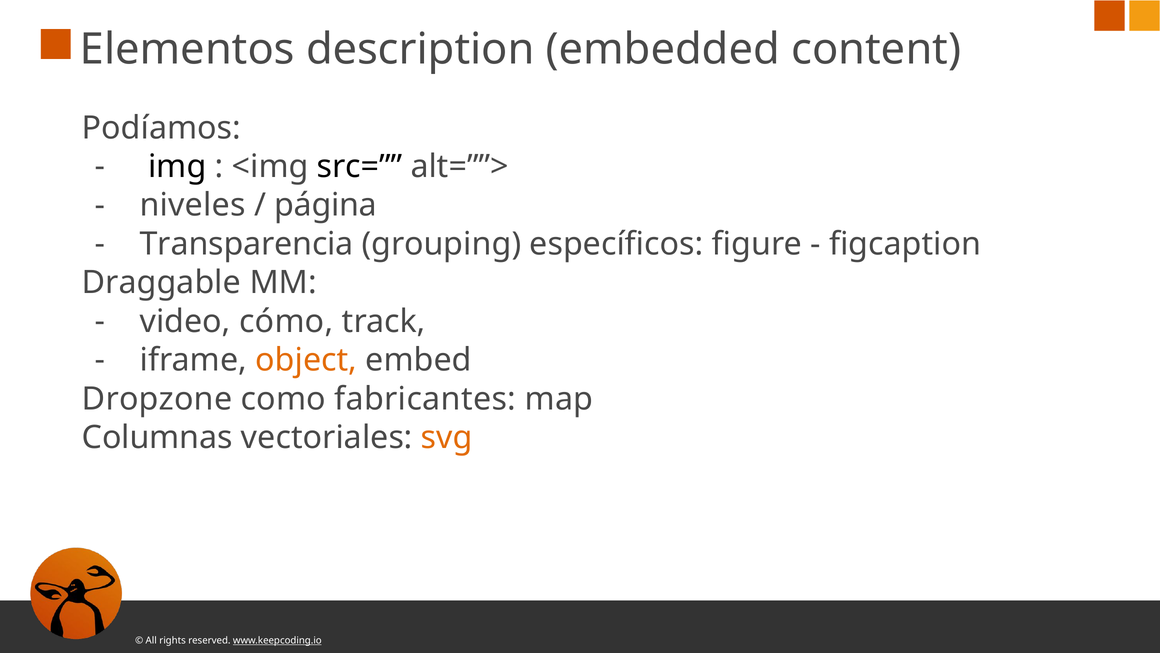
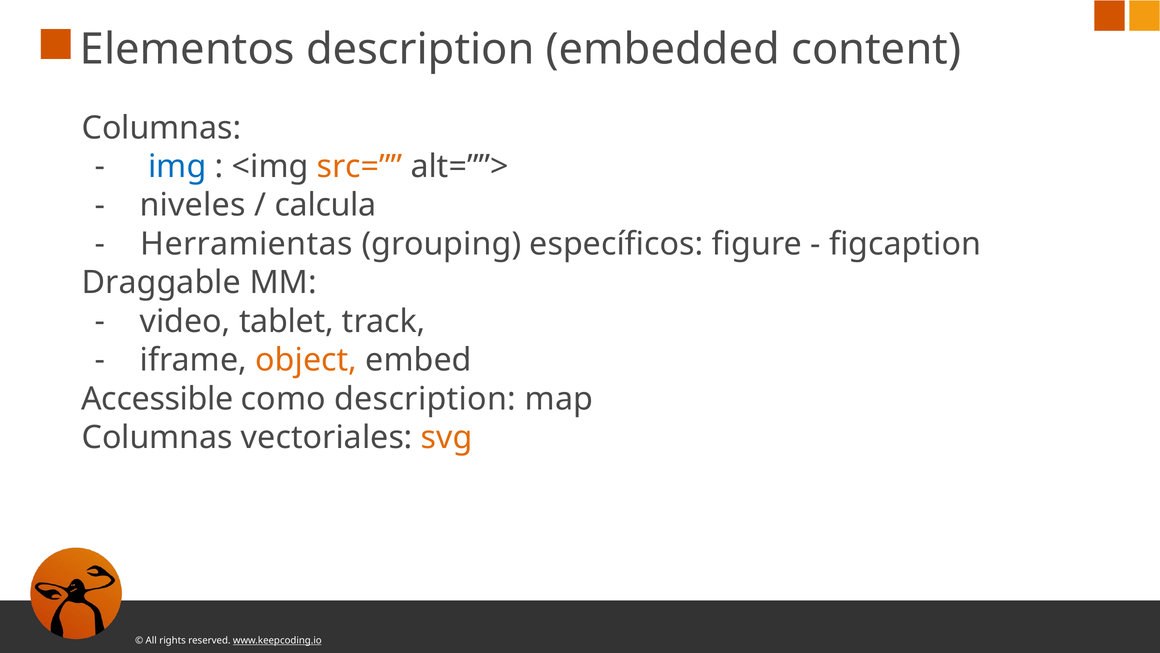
Podíamos: Podíamos -> Columnas (162, 128)
img colour: black -> blue (177, 167)
src= colour: black -> orange (360, 167)
página: página -> calcula (326, 205)
Transparencia: Transparencia -> Herramientas (246, 244)
cómo: cómo -> tablet (286, 321)
Dropzone: Dropzone -> Accessible (157, 399)
como fabricantes: fabricantes -> description (425, 399)
